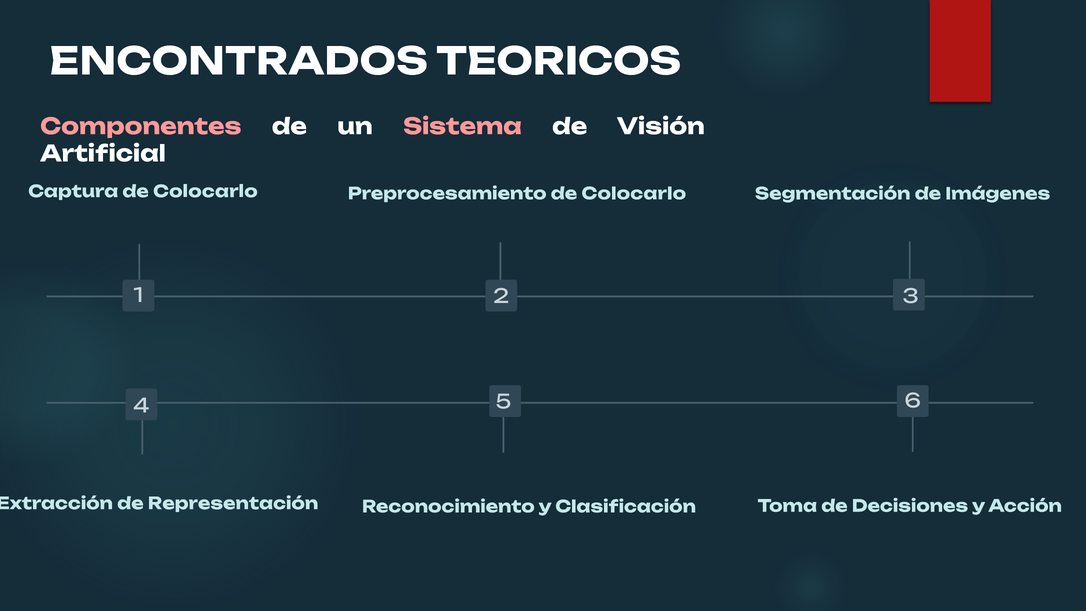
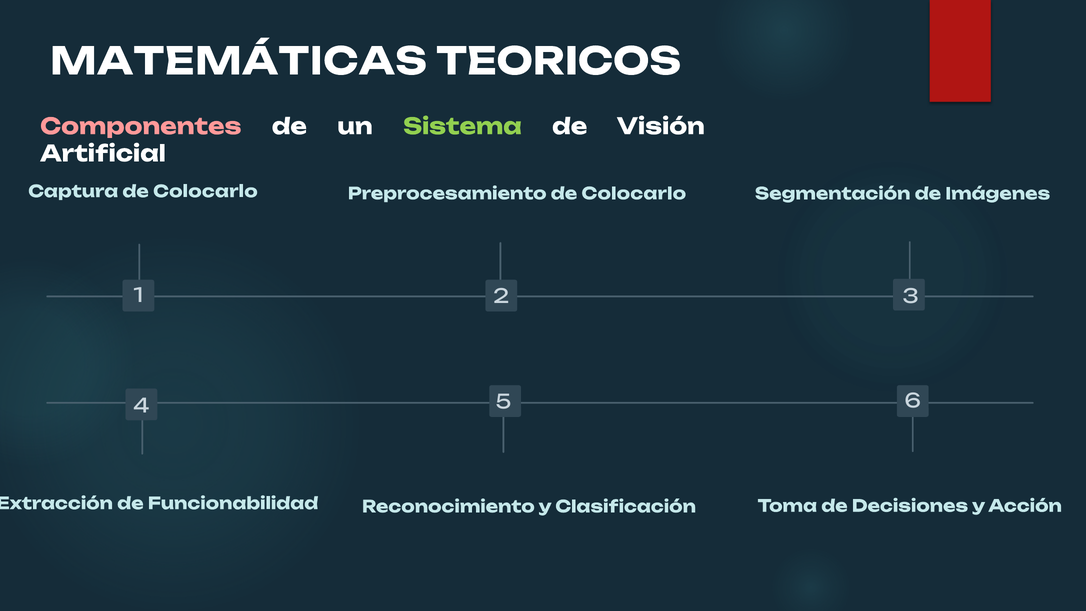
ENCONTRADOS: ENCONTRADOS -> MATEMÁTICAS (239, 62)
Sistema colour: pink -> light green (462, 127)
Representación: Representación -> Funcionabilidad (233, 504)
